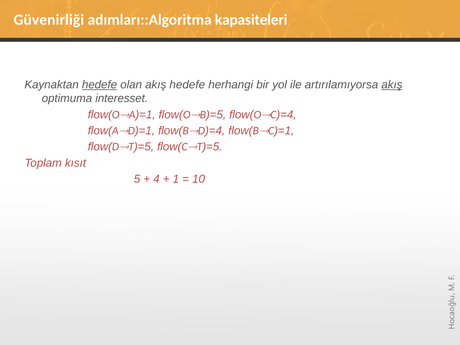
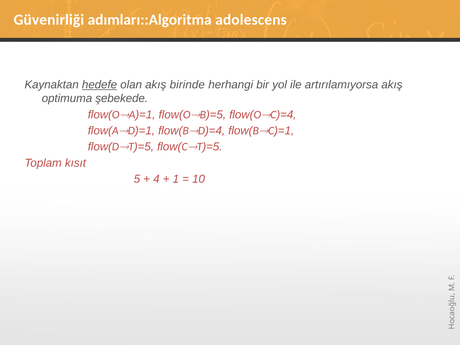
kapasiteleri: kapasiteleri -> adolescens (251, 20)
akış hedefe: hedefe -> birinde (187, 85)
akış underline: present -> none (392, 85)
interesset: interesset -> şebekede (122, 98)
